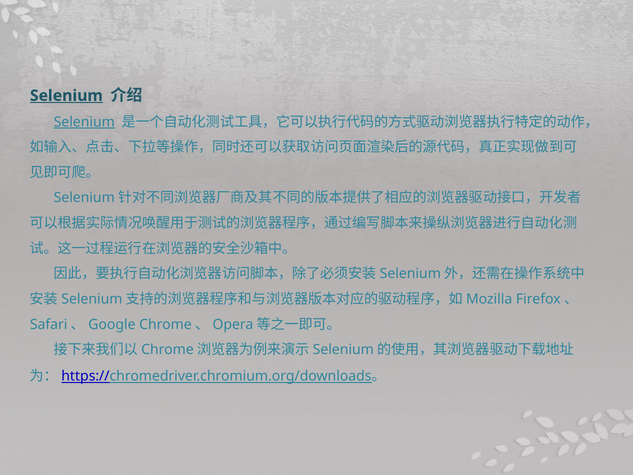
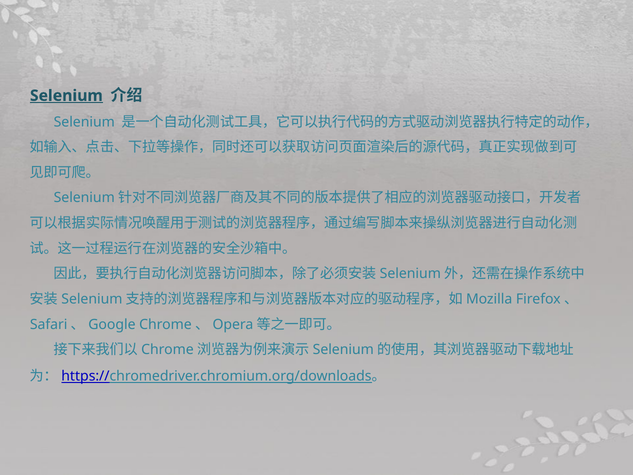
Selenium underline: present -> none (84, 122)
